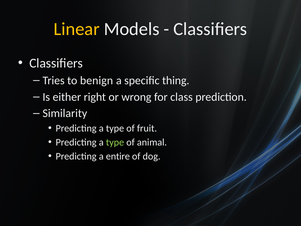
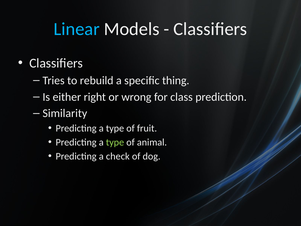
Linear colour: yellow -> light blue (77, 29)
benign: benign -> rebuild (97, 80)
entire: entire -> check (118, 156)
